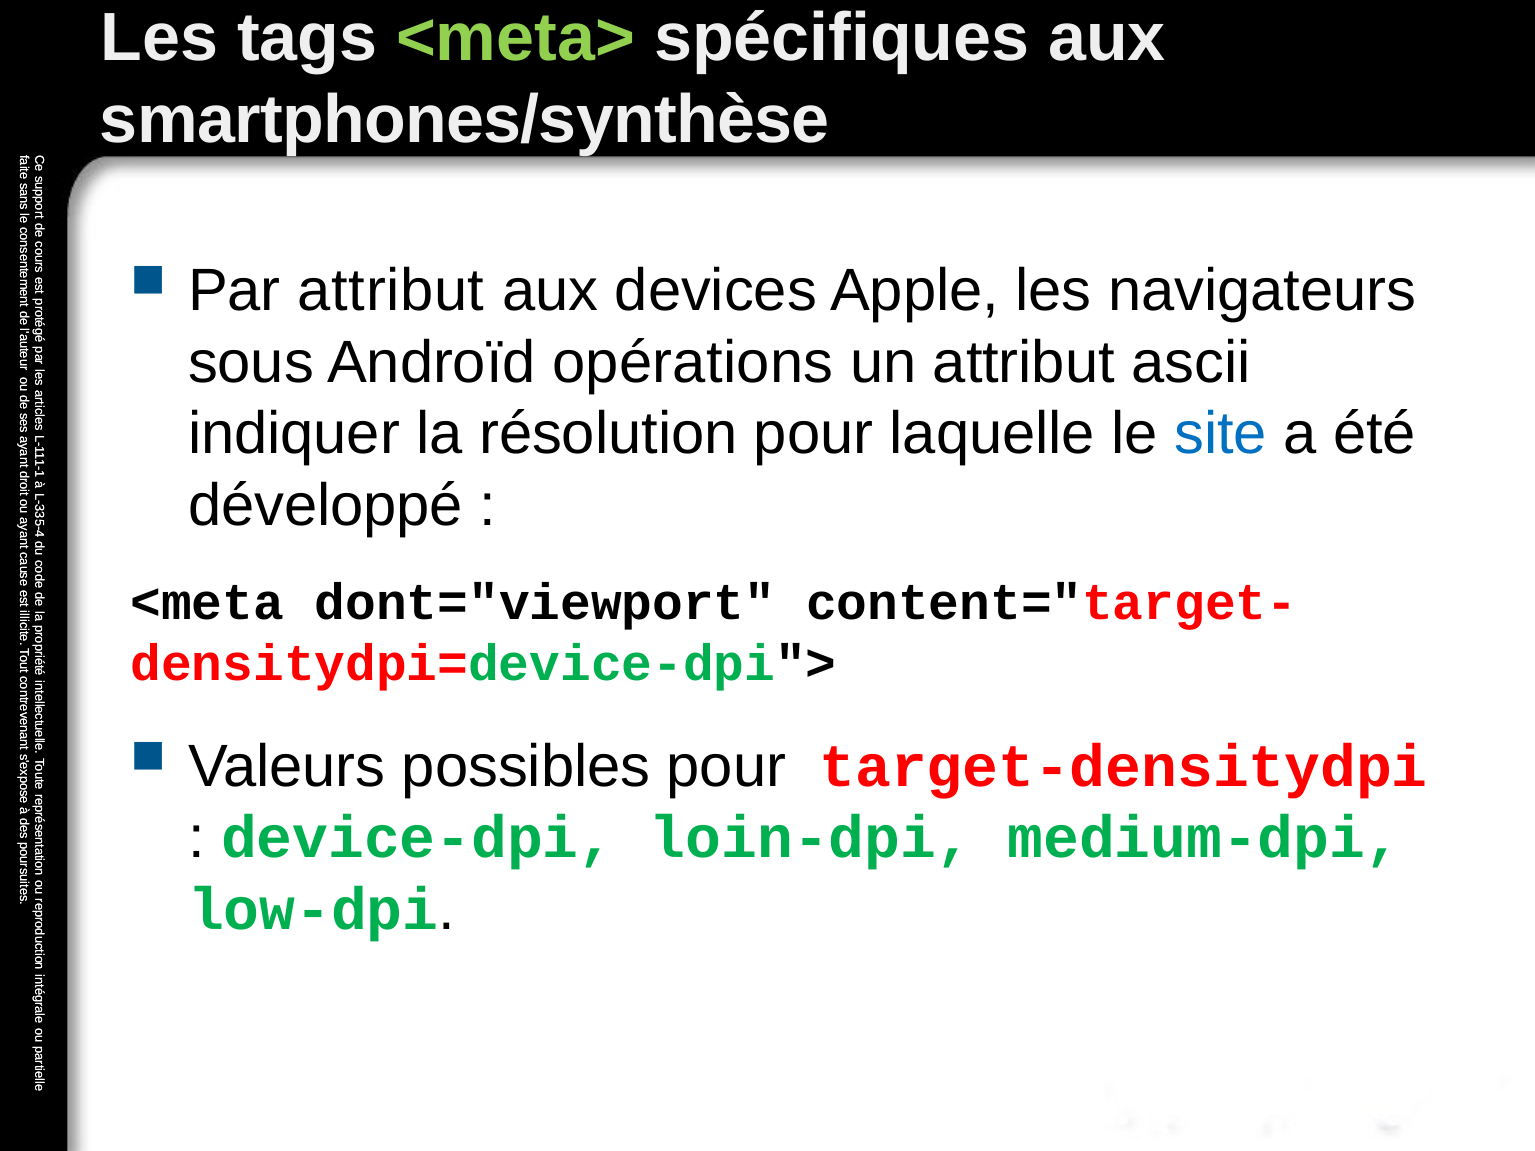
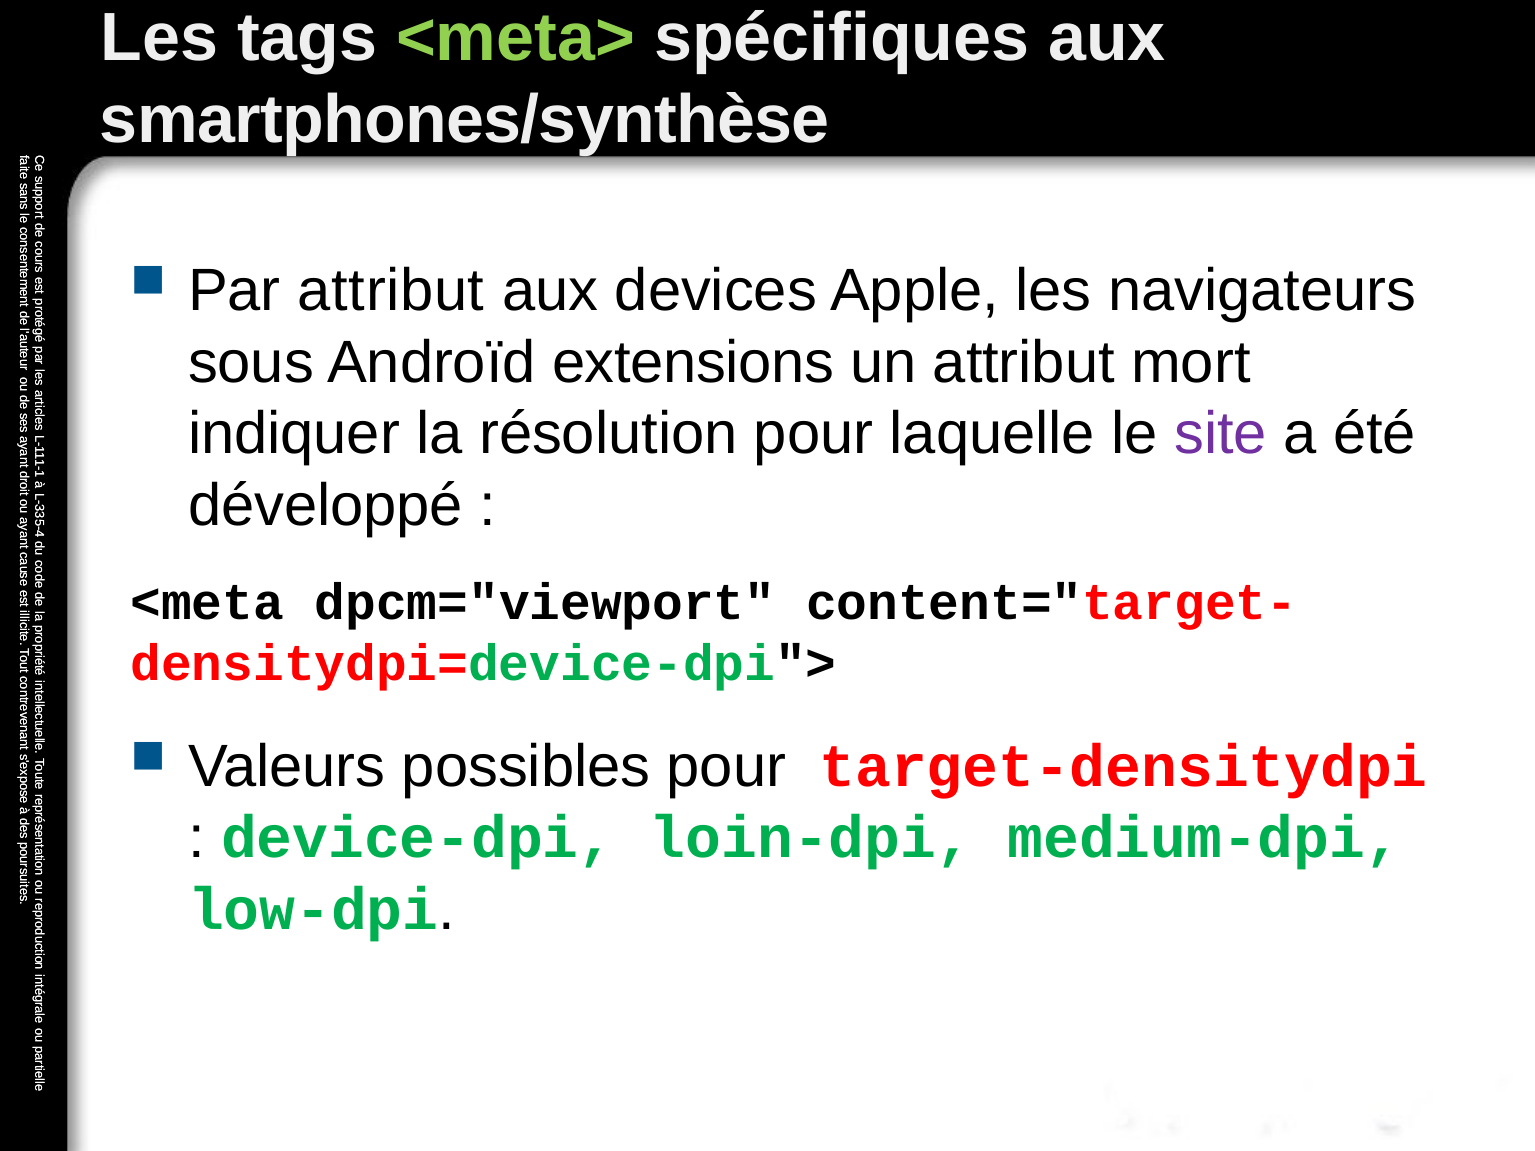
opérations: opérations -> extensions (693, 362)
ascii: ascii -> mort (1191, 362)
site colour: blue -> purple (1221, 434)
dont="viewport: dont="viewport -> dpcm="viewport (545, 602)
